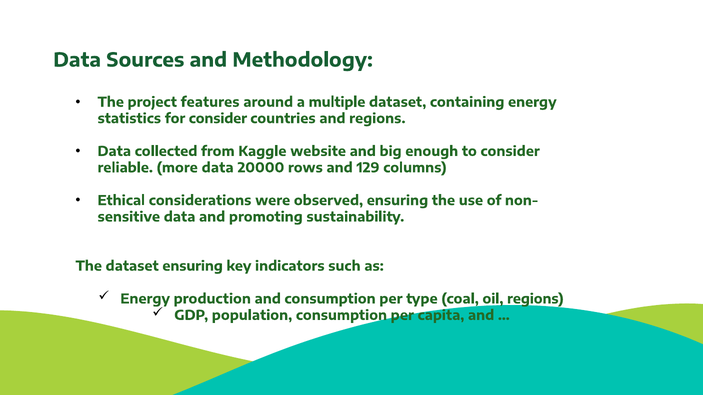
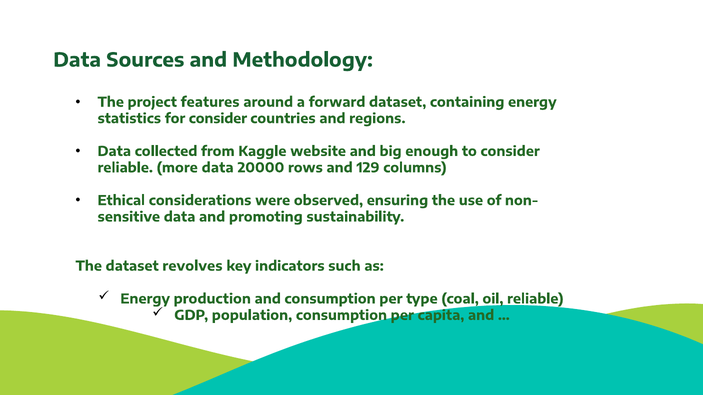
multiple: multiple -> forward (337, 102)
dataset ensuring: ensuring -> revolves (192, 267)
oil regions: regions -> reliable (535, 299)
